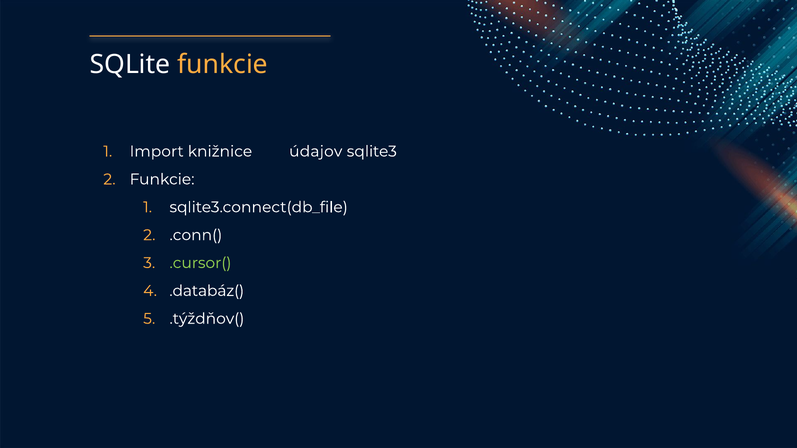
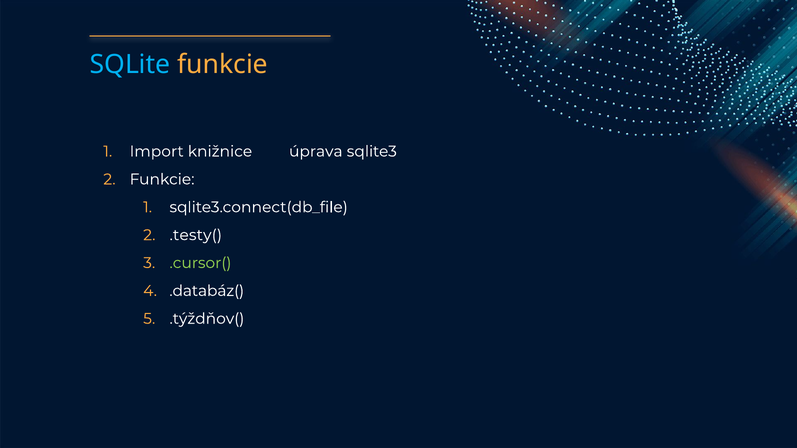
SQLite colour: white -> light blue (130, 65)
údajov: údajov -> úprava (316, 152)
.conn(: .conn( -> .testy( (196, 235)
